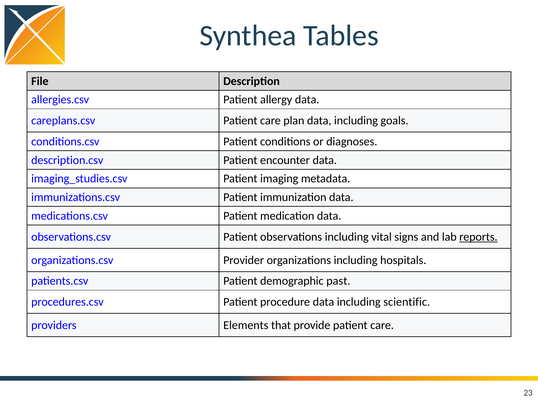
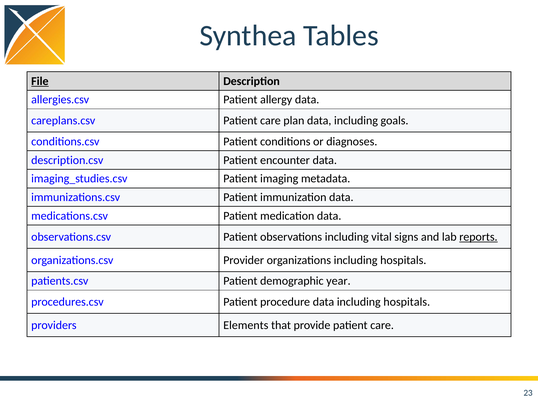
File underline: none -> present (40, 81)
past: past -> year (338, 281)
data including scientific: scientific -> hospitals (407, 302)
